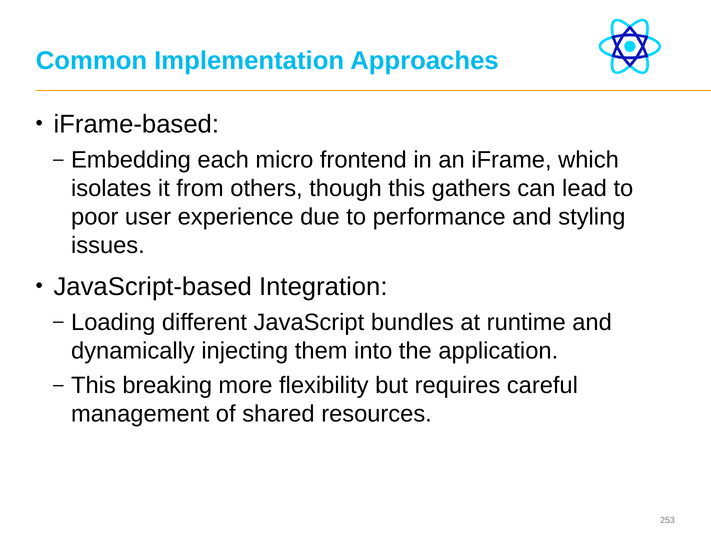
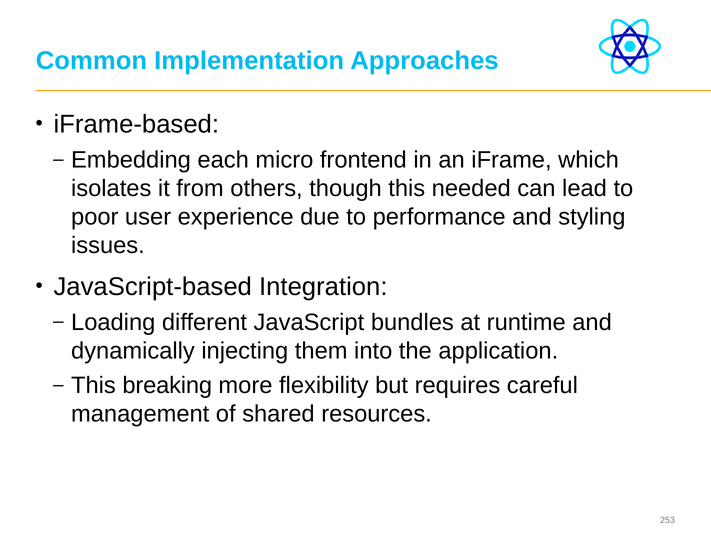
gathers: gathers -> needed (471, 189)
